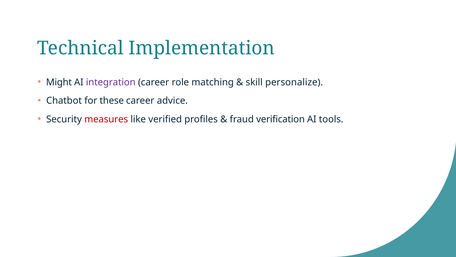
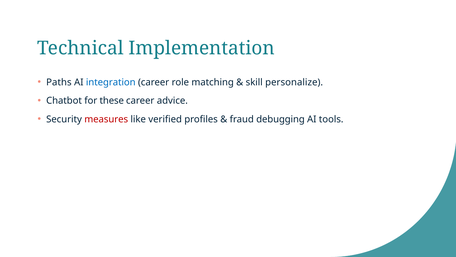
Might: Might -> Paths (59, 82)
integration colour: purple -> blue (111, 82)
verification: verification -> debugging (280, 119)
